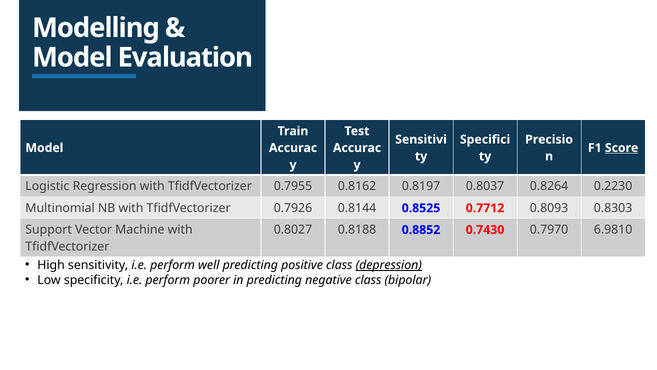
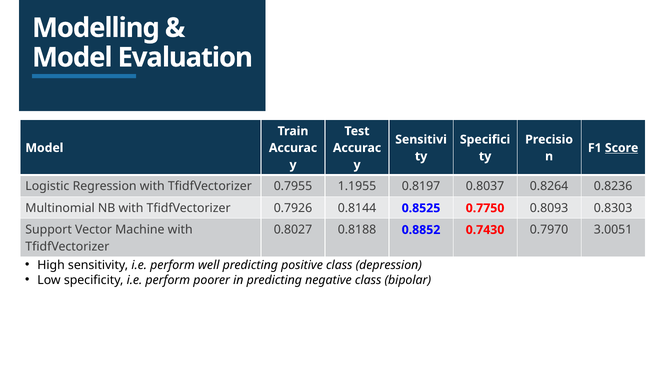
0.8162: 0.8162 -> 1.1955 (357, 186)
0.2230: 0.2230 -> 0.8236 (613, 186)
0.7712: 0.7712 -> 0.7750 (485, 208)
6.9810: 6.9810 -> 3.0051 (613, 230)
depression underline: present -> none (389, 265)
